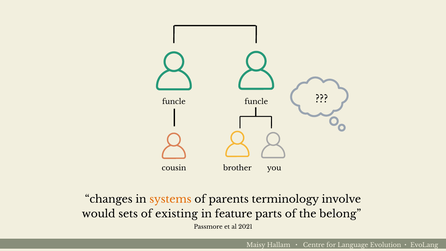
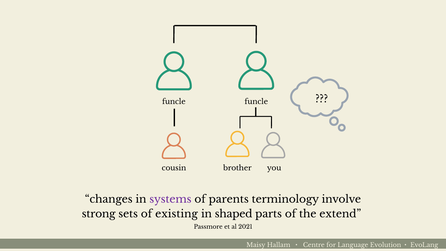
systems colour: orange -> purple (170, 199)
would: would -> strong (99, 214)
feature: feature -> shaped (234, 214)
belong: belong -> extend (340, 214)
